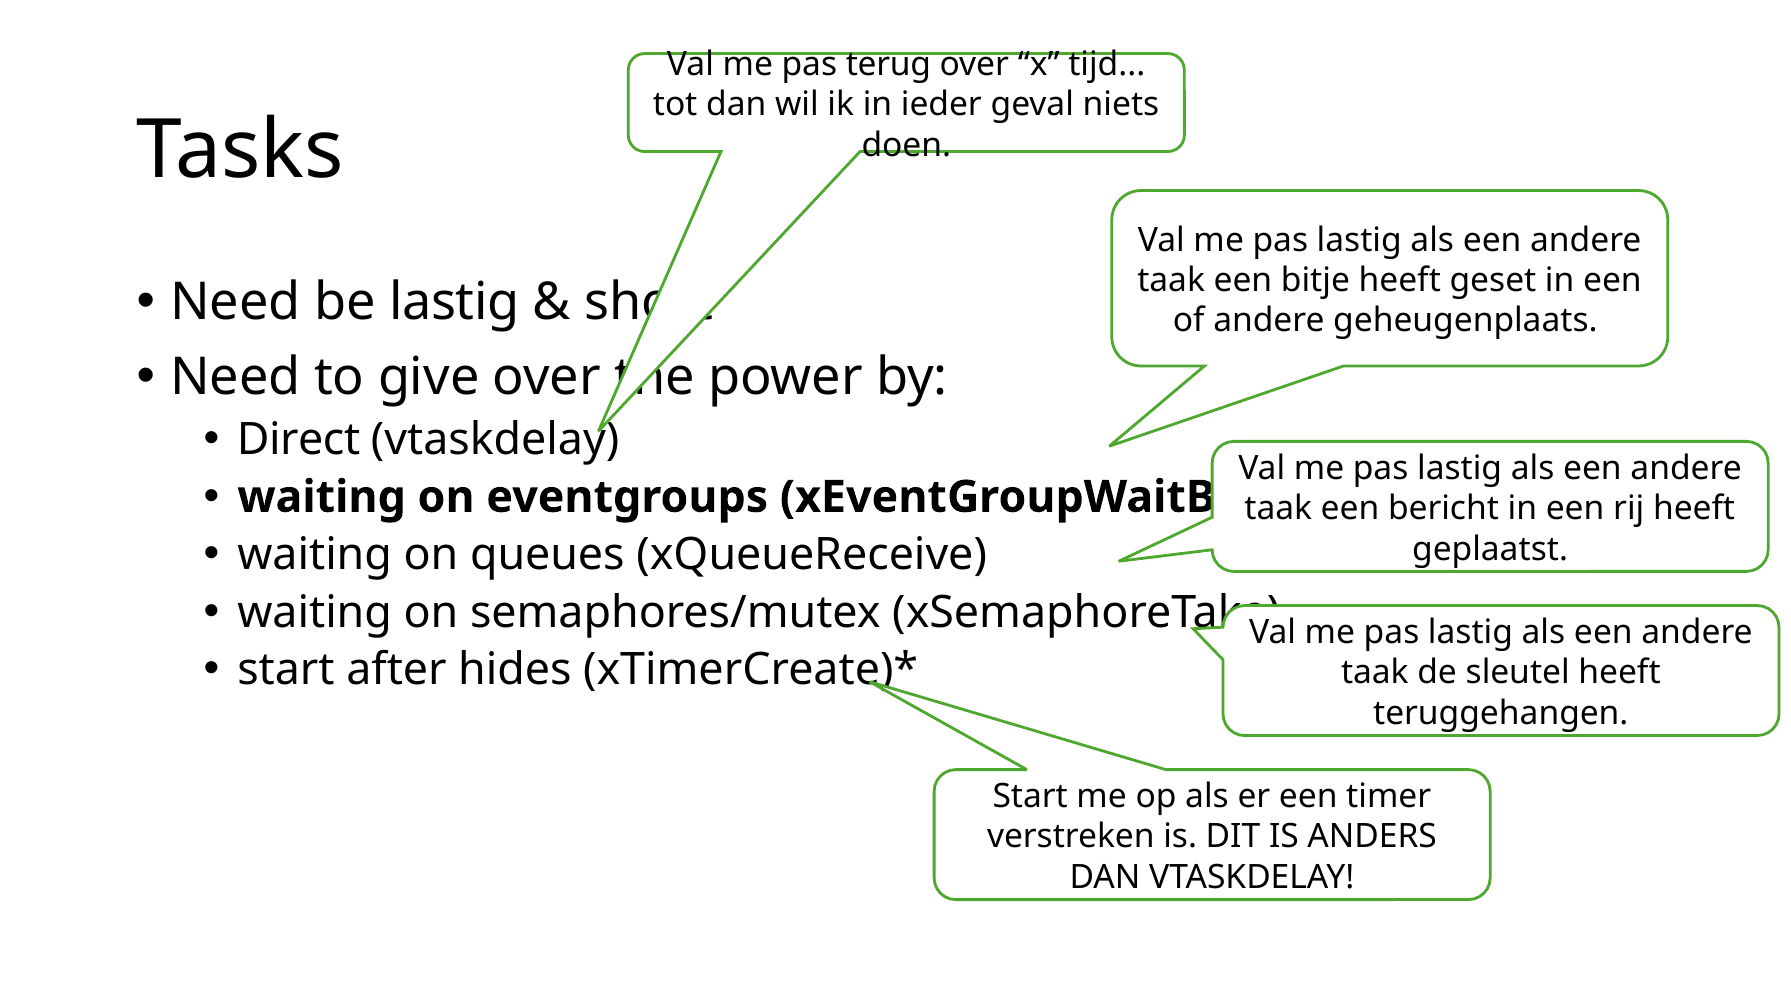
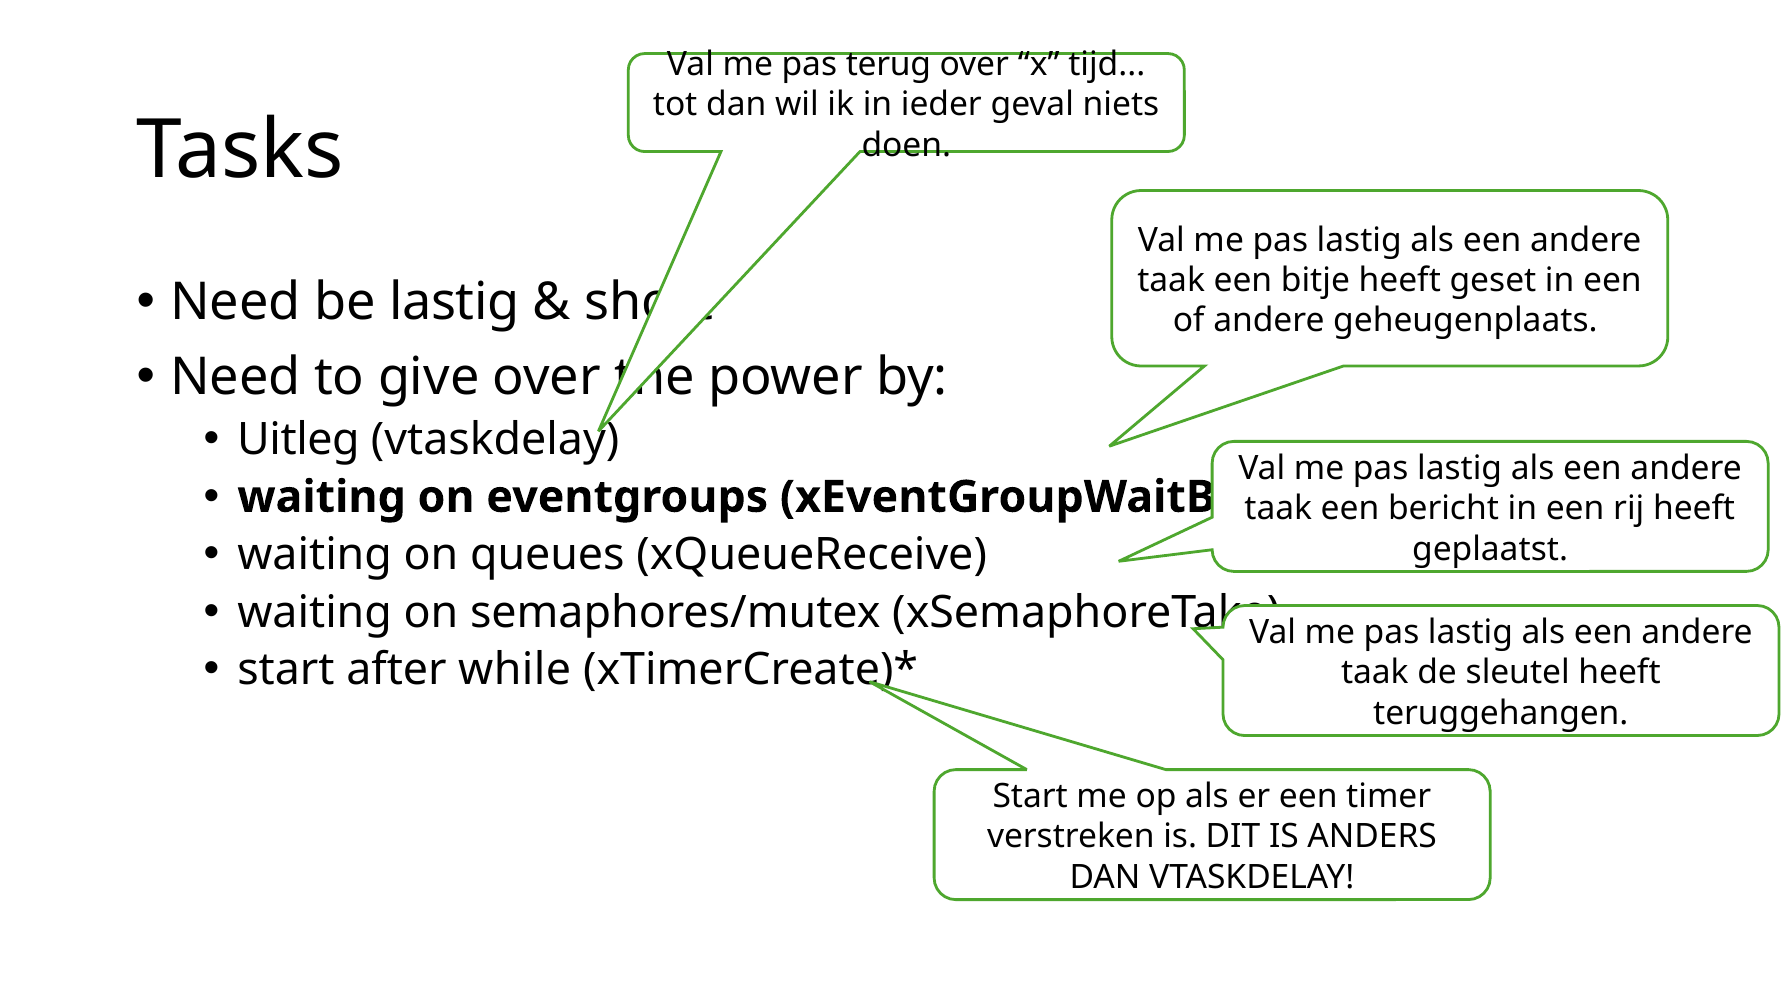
Direct: Direct -> Uitleg (298, 440)
hides: hides -> while (515, 670)
